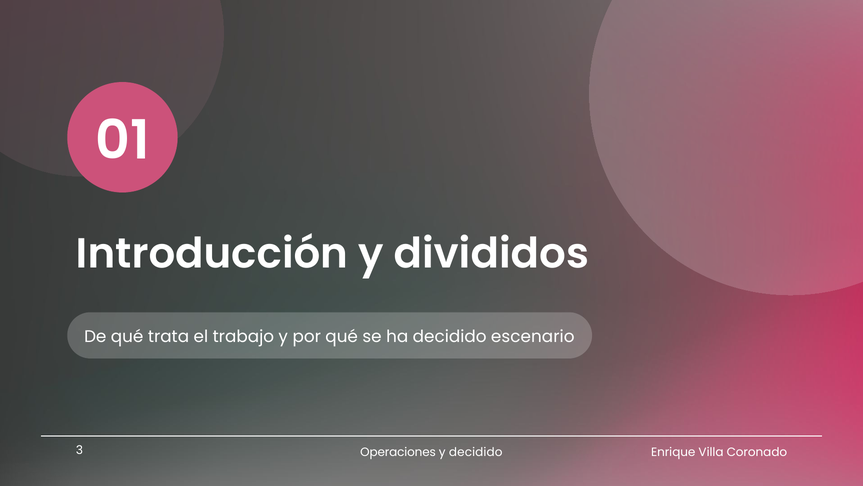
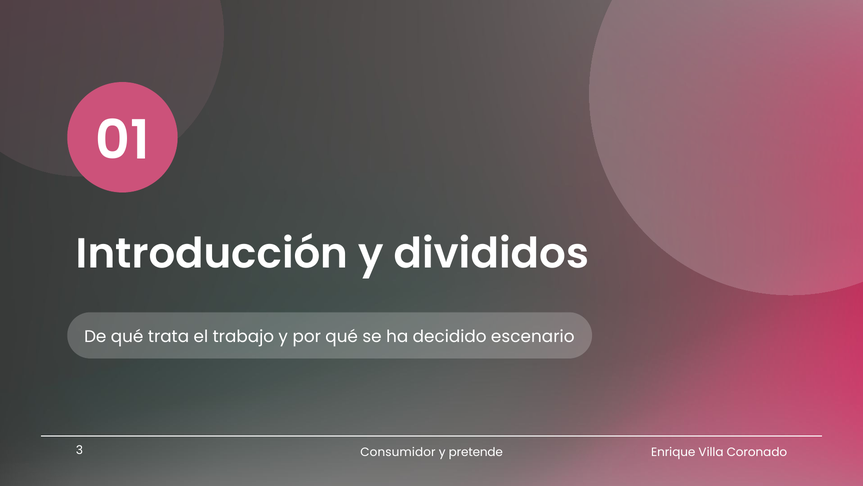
Operaciones: Operaciones -> Consumidor (398, 452)
y decidido: decidido -> pretende (476, 452)
